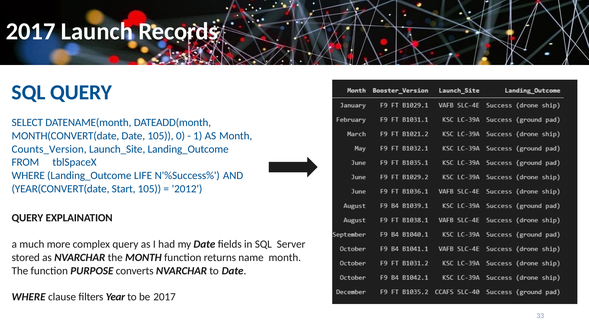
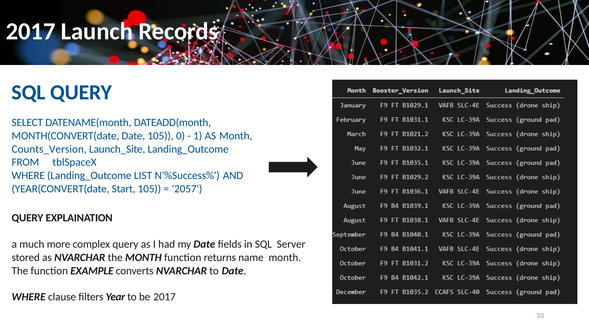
LIFE: LIFE -> LIST (143, 176)
2012: 2012 -> 2057 (187, 189)
PURPOSE: PURPOSE -> EXAMPLE (92, 271)
